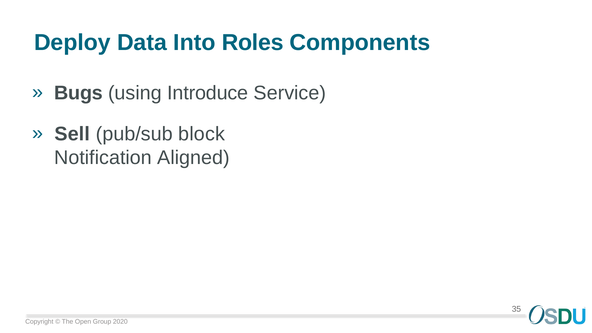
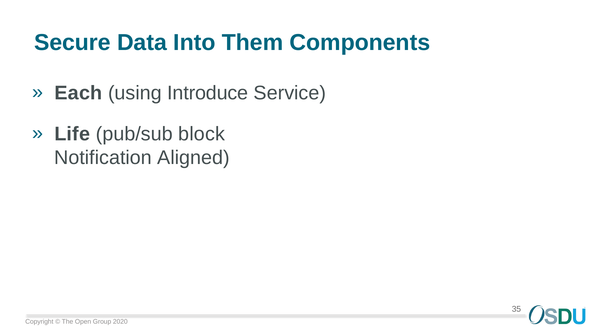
Deploy: Deploy -> Secure (72, 43)
Roles: Roles -> Them (253, 43)
Bugs: Bugs -> Each (78, 93)
Sell: Sell -> Life (72, 134)
